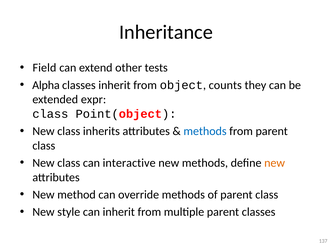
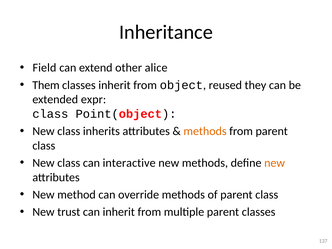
tests: tests -> alice (156, 68)
Alpha: Alpha -> Them (46, 85)
counts: counts -> reused (225, 85)
methods colour: blue -> orange (205, 131)
style: style -> trust (69, 212)
